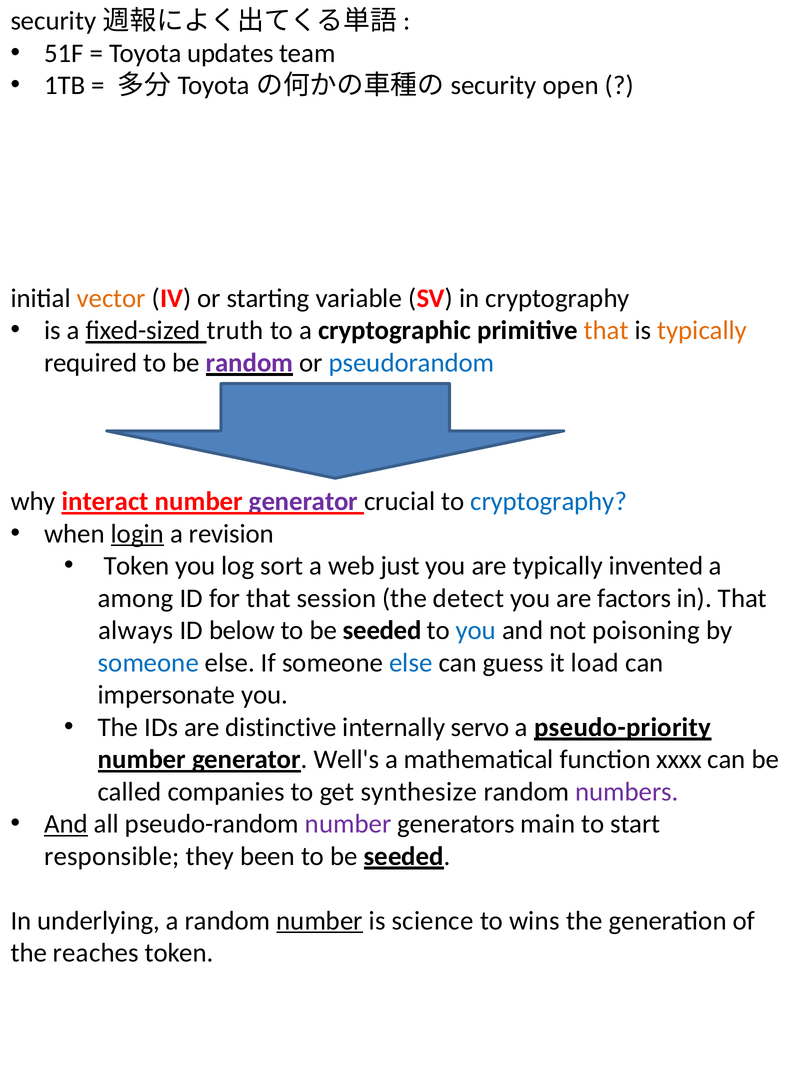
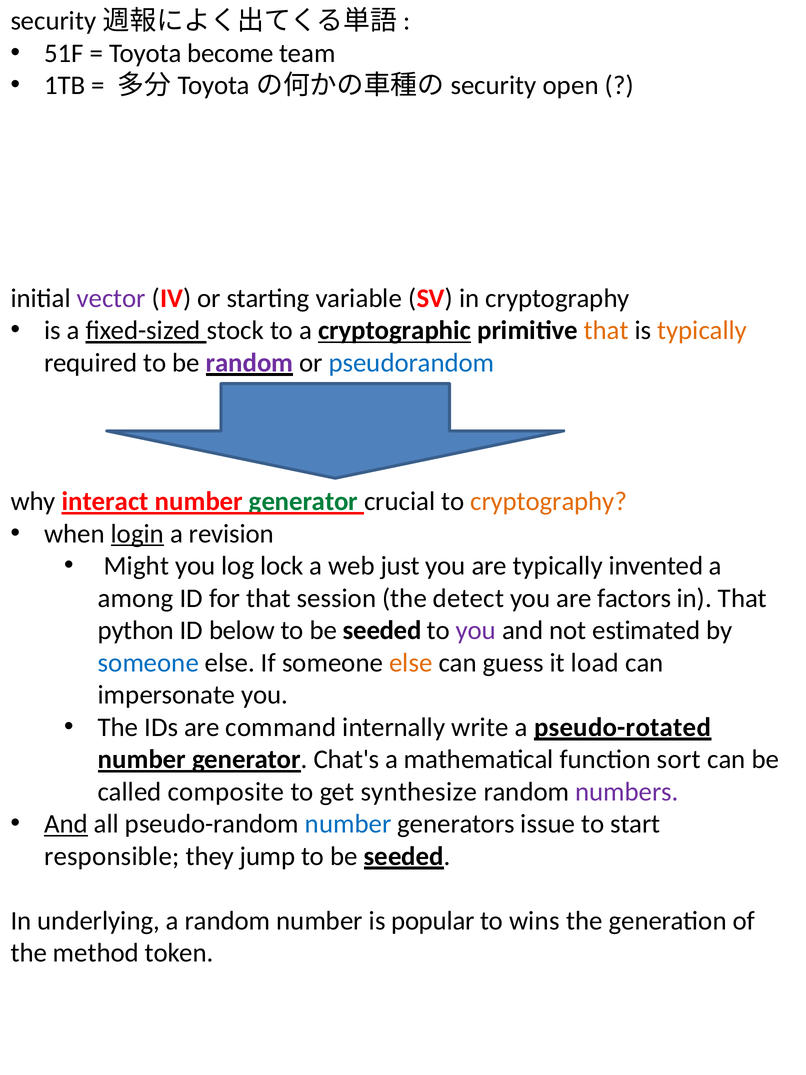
updates: updates -> become (230, 53)
vector colour: orange -> purple (111, 298)
truth: truth -> stock (235, 330)
cryptographic underline: none -> present (395, 330)
generator colour: purple -> green (303, 501)
cryptography colour: blue -> orange (549, 501)
Token: Token -> Might (136, 566)
sort: sort -> lock (282, 566)
always: always -> python (136, 630)
you colour: blue -> purple (476, 630)
poisoning: poisoning -> estimated (646, 630)
else colour: blue -> orange (411, 663)
distinctive: distinctive -> command (281, 727)
servo: servo -> write (480, 727)
pseudo-priority: pseudo-priority -> pseudo-rotated (623, 727)
Well's: Well's -> Chat's (346, 759)
xxxx: xxxx -> sort (679, 759)
companies: companies -> composite (226, 792)
number colour: purple -> blue (348, 824)
main: main -> issue (548, 824)
been: been -> jump (268, 856)
number underline: present -> none (320, 920)
science: science -> popular (433, 920)
reaches: reaches -> method (96, 953)
